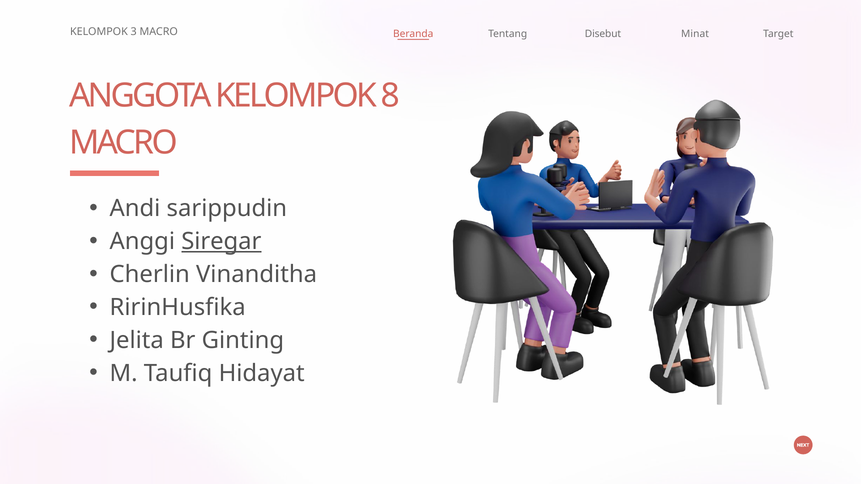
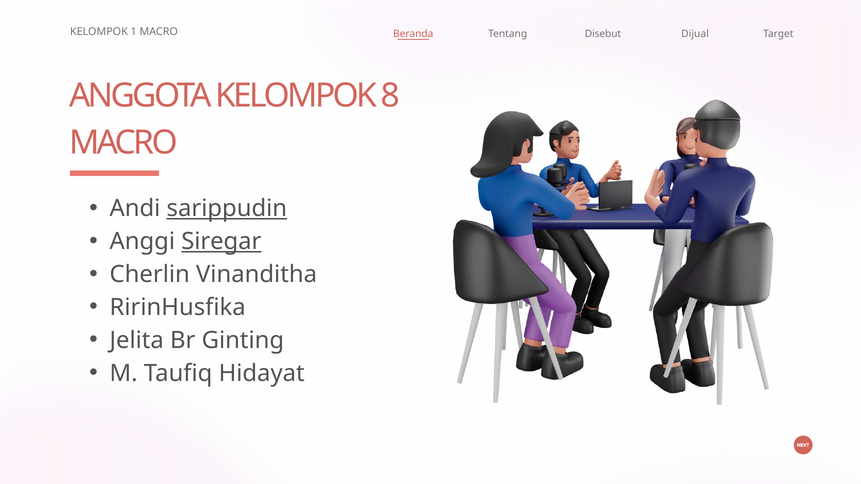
3: 3 -> 1 (134, 32)
Minat: Minat -> Dijual (695, 34)
sarippudin underline: none -> present (227, 209)
